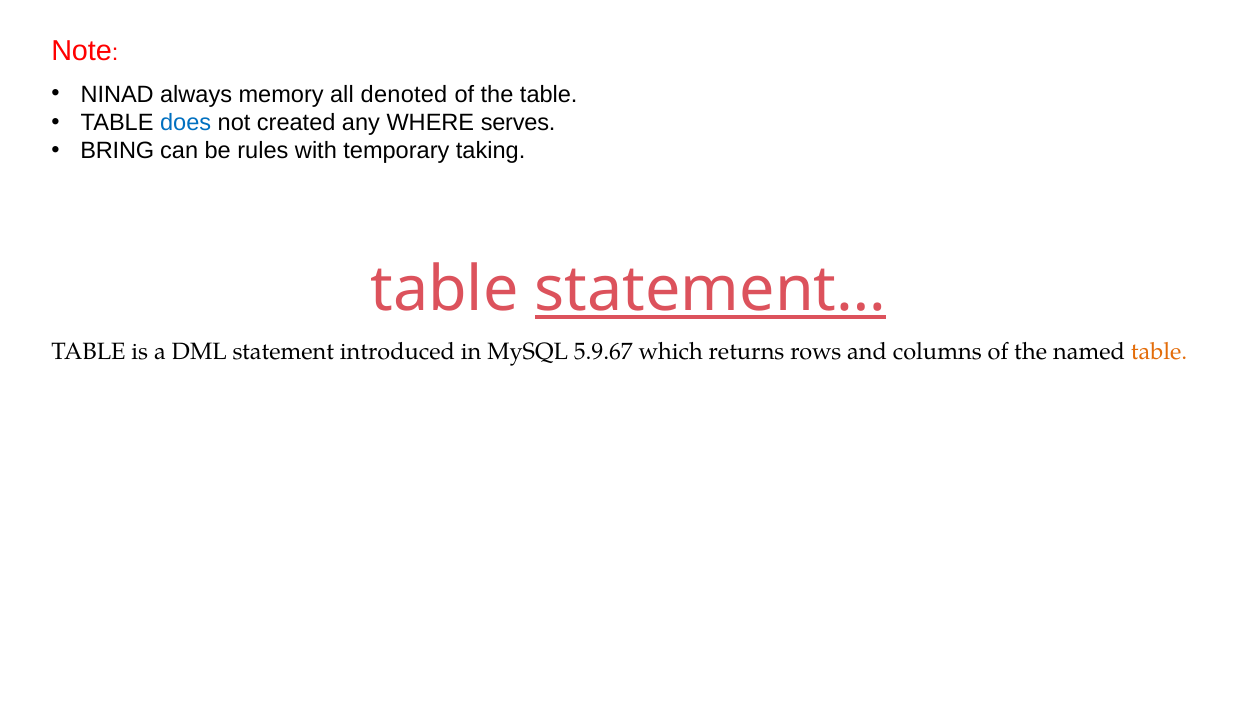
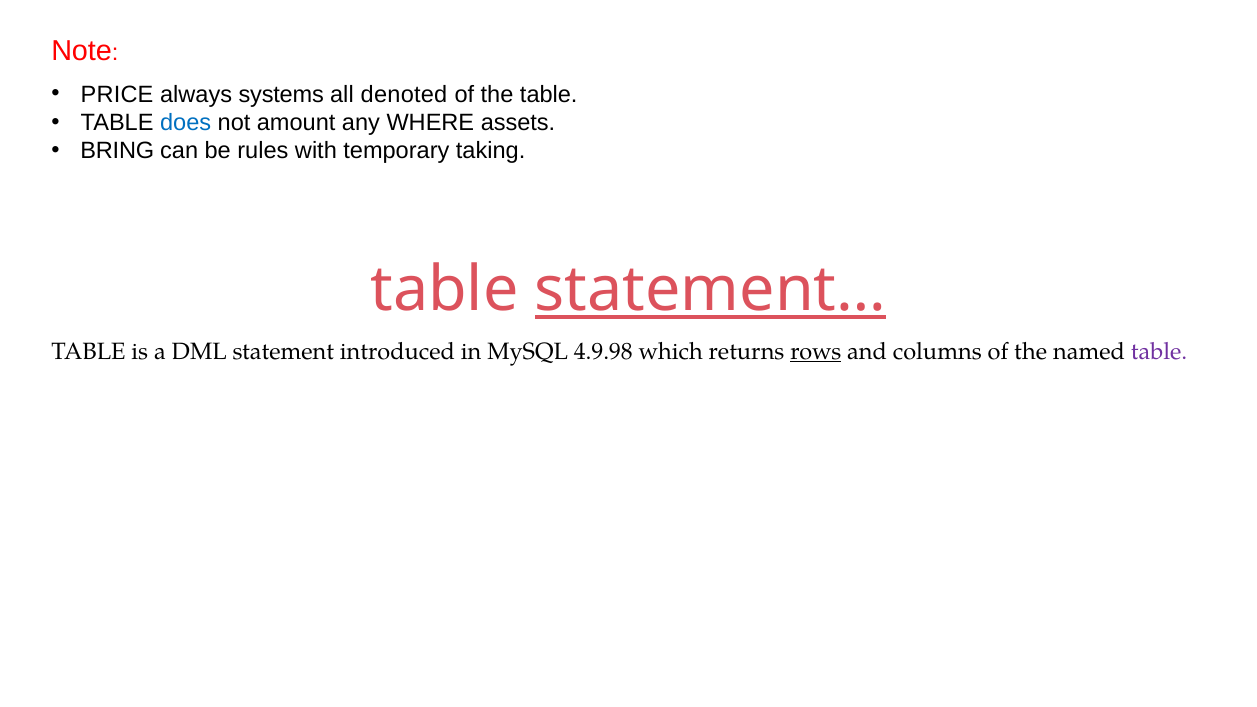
NINAD: NINAD -> PRICE (117, 94)
memory: memory -> systems (281, 94)
created: created -> amount (296, 123)
serves: serves -> assets (518, 123)
5.9.67: 5.9.67 -> 4.9.98 (603, 352)
rows underline: none -> present (816, 352)
table colour: orange -> purple (1159, 352)
